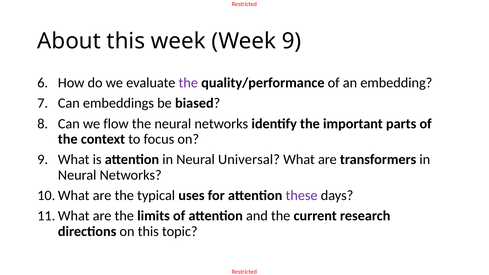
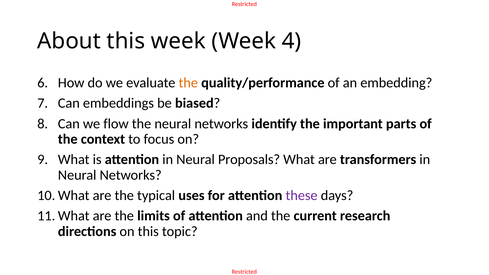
Week 9: 9 -> 4 (292, 41)
the colour: purple -> orange (188, 83)
Universal: Universal -> Proposals (249, 160)
